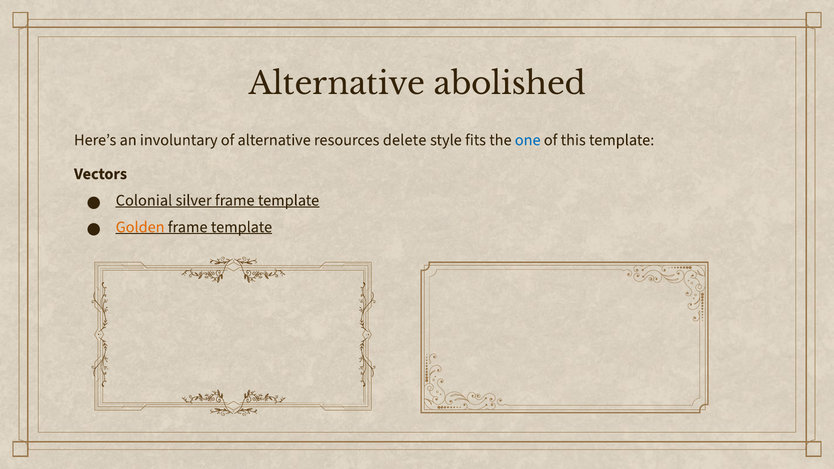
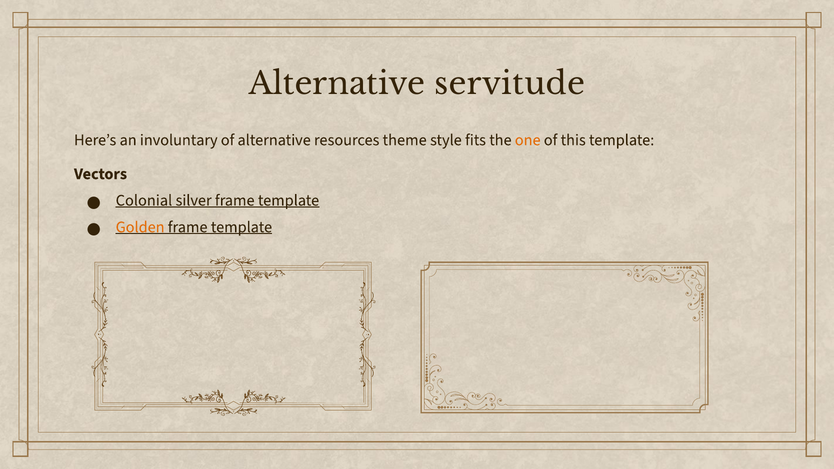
abolished: abolished -> servitude (510, 84)
delete: delete -> theme (405, 140)
one colour: blue -> orange (528, 140)
